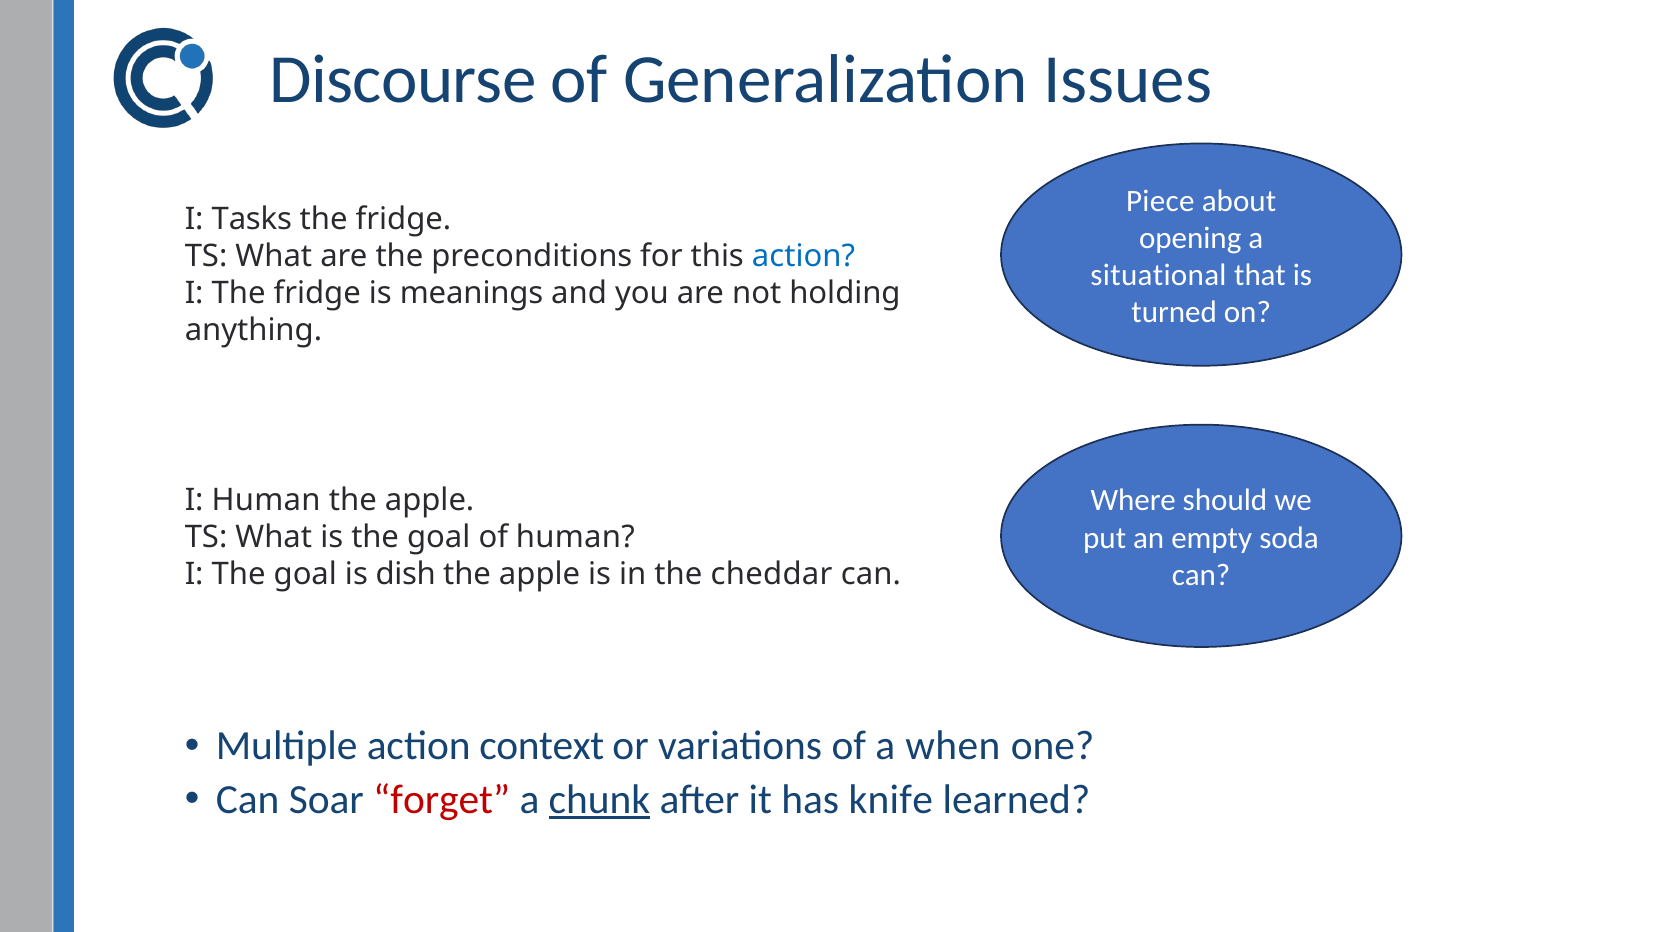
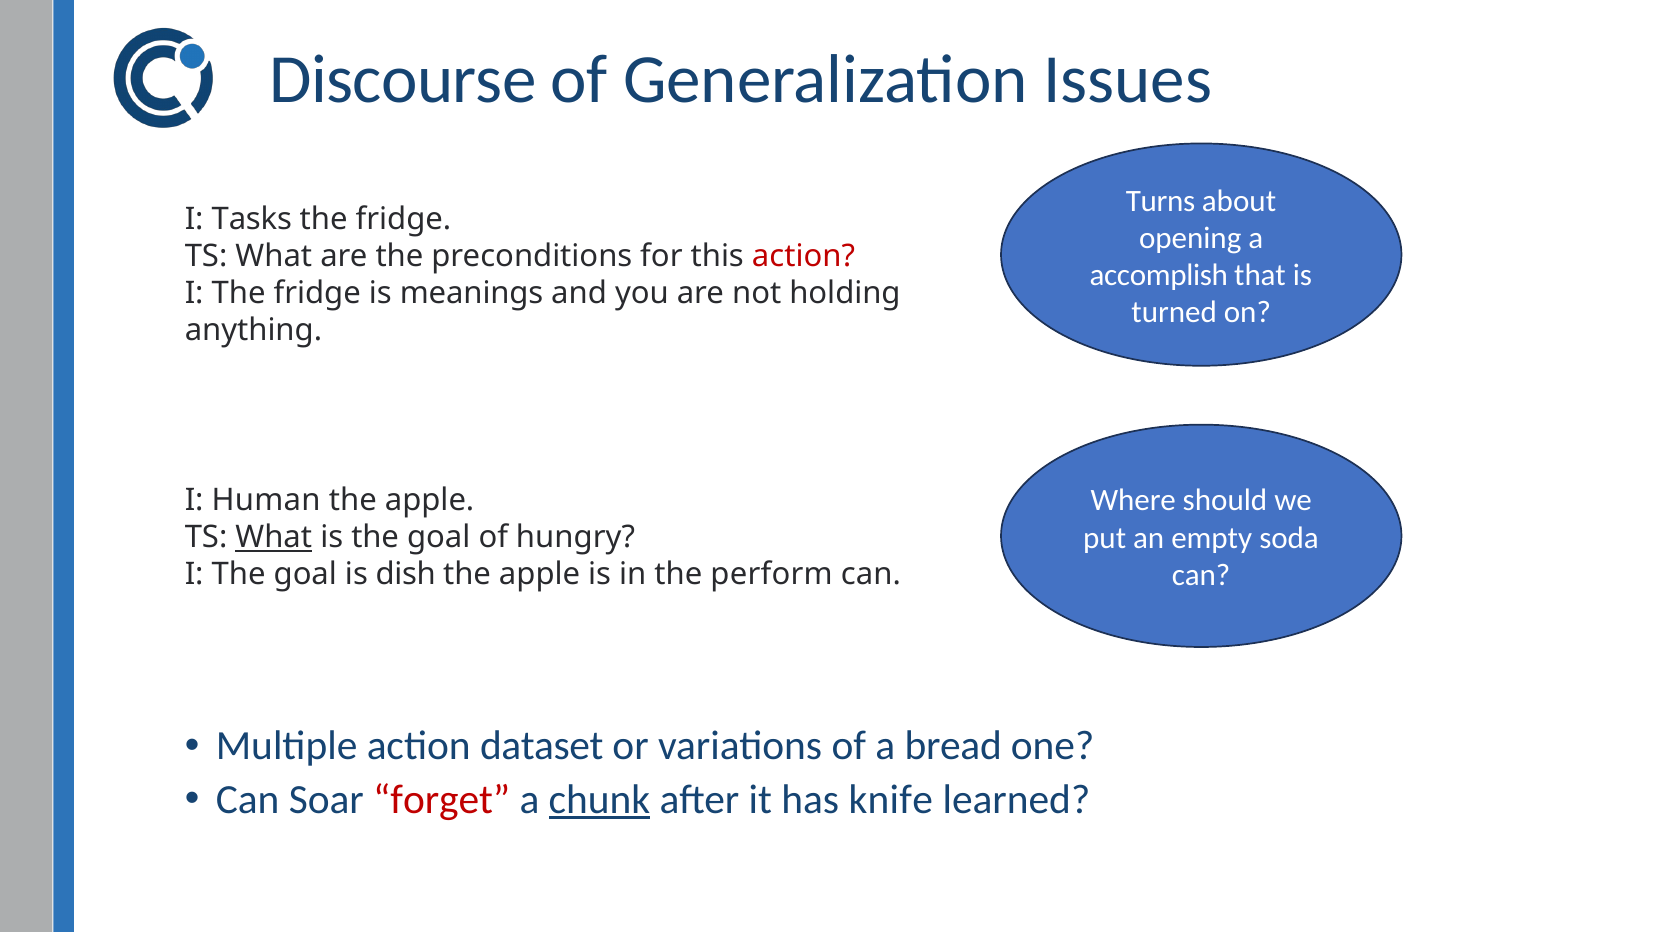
Piece: Piece -> Turns (1161, 201)
action colour: blue -> red (803, 256)
situational: situational -> accomplish (1159, 275)
What underline: none -> present (274, 537)
of human: human -> hungry (576, 537)
cheddar: cheddar -> perform (772, 575)
context: context -> dataset (542, 746)
when: when -> bread (953, 746)
